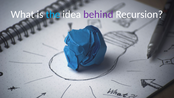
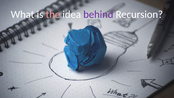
the colour: light blue -> pink (53, 14)
